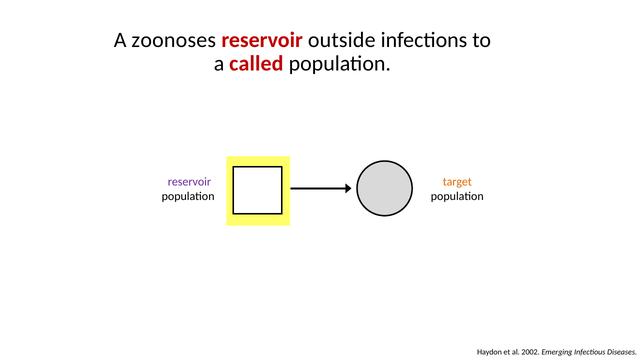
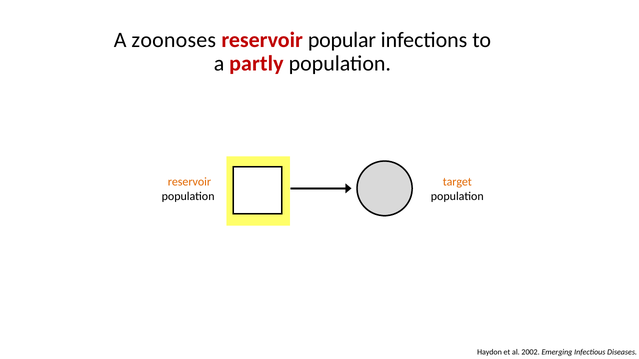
outside: outside -> popular (342, 40)
called: called -> partly (256, 64)
reservoir colour: purple -> orange (189, 182)
